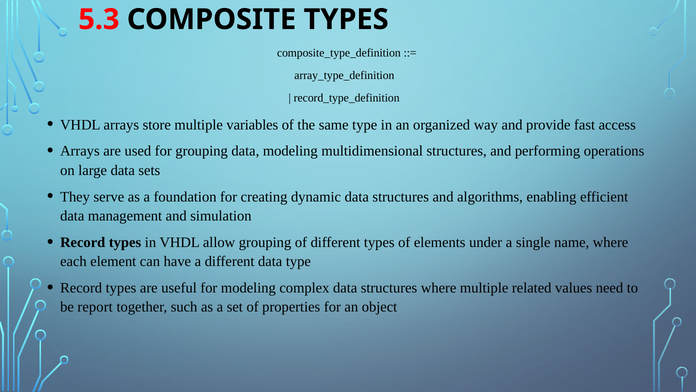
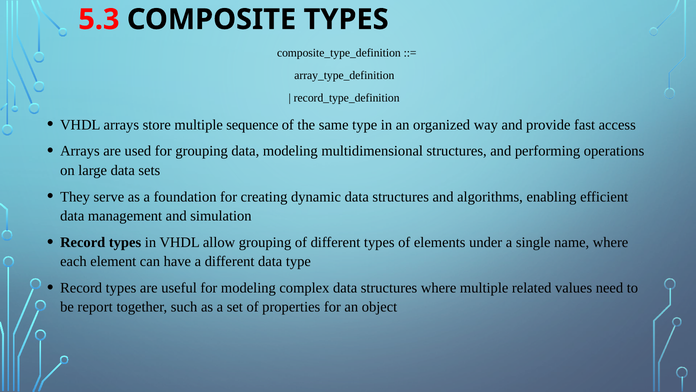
variables: variables -> sequence (252, 125)
